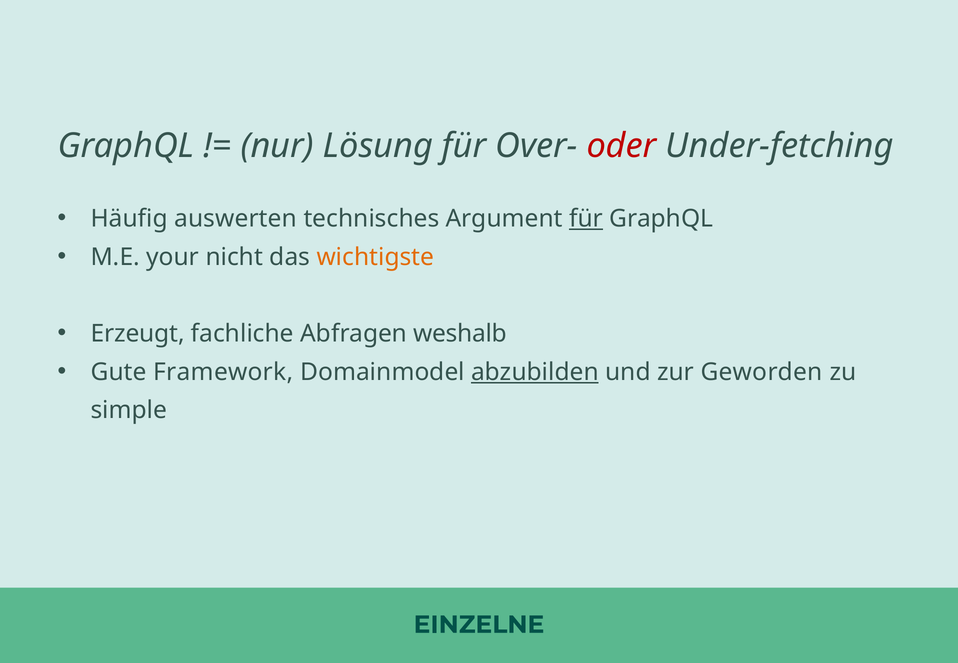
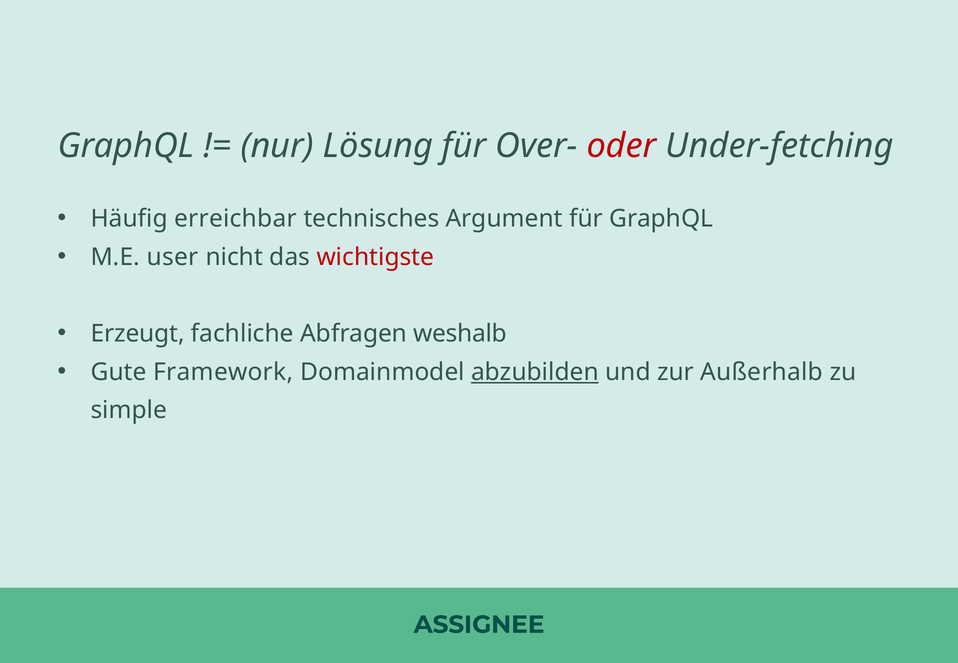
auswerten: auswerten -> erreichbar (236, 219)
für underline: present -> none (586, 219)
your: your -> user (173, 257)
wichtigste colour: orange -> red (375, 257)
Geworden: Geworden -> Außerhalb (762, 372)
EINZELNE: EINZELNE -> ASSIGNEE (479, 625)
